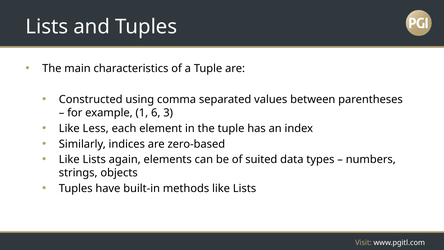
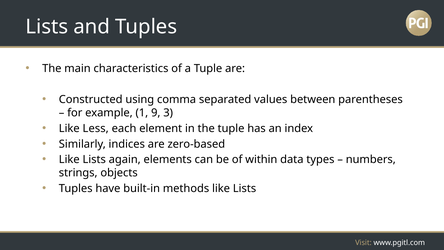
6: 6 -> 9 (156, 113)
suited: suited -> within (261, 159)
